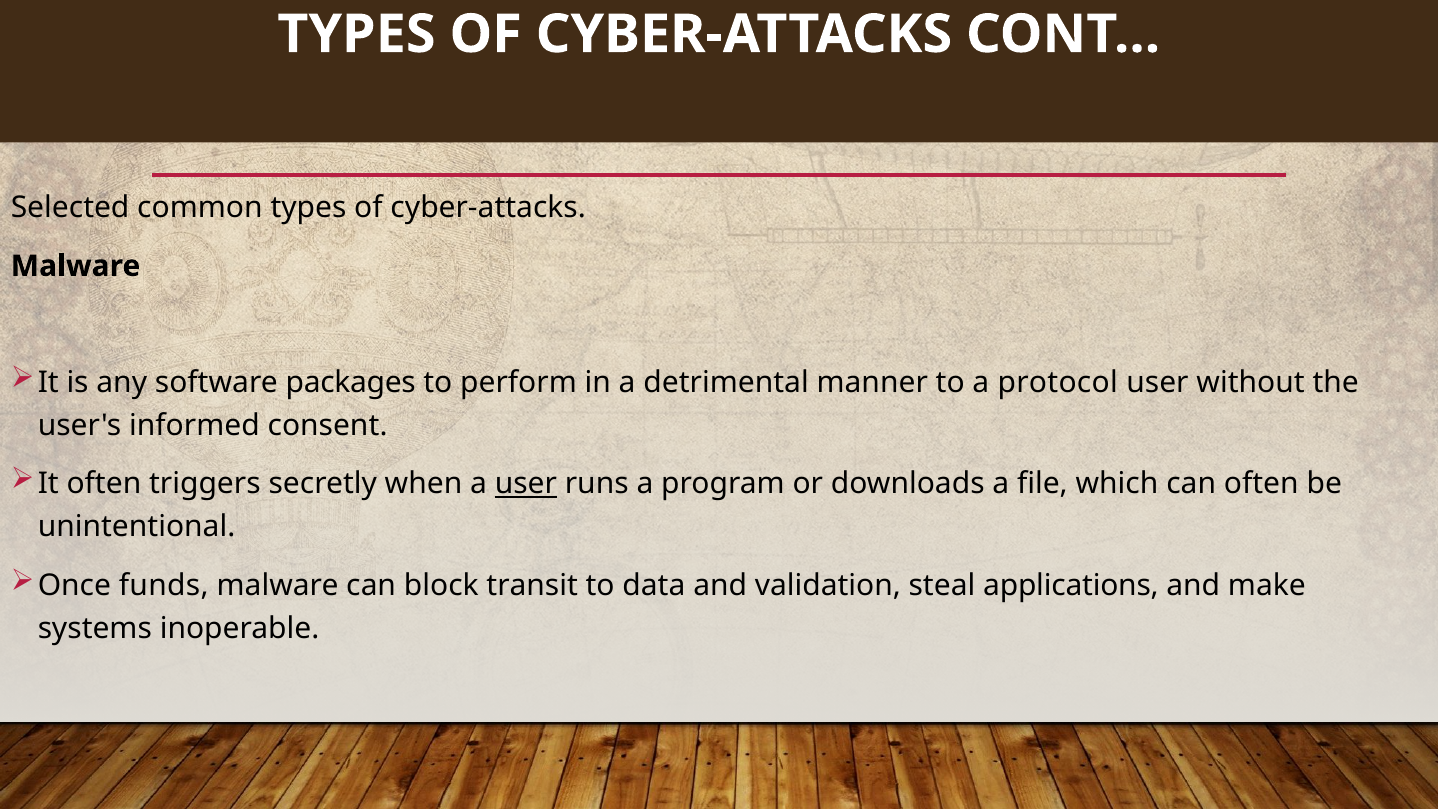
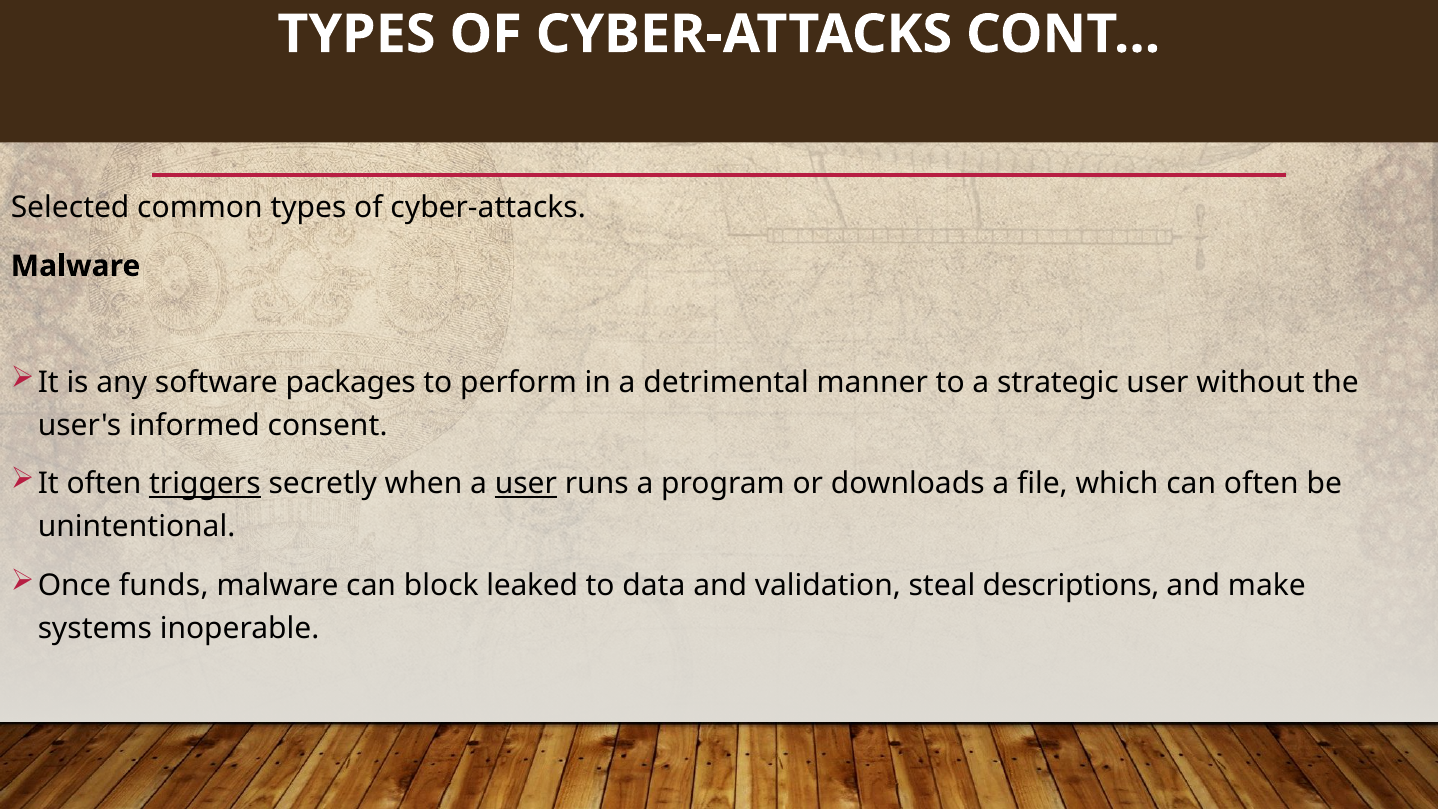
protocol: protocol -> strategic (1058, 382)
triggers underline: none -> present (205, 484)
transit: transit -> leaked (532, 585)
applications: applications -> descriptions (1071, 585)
